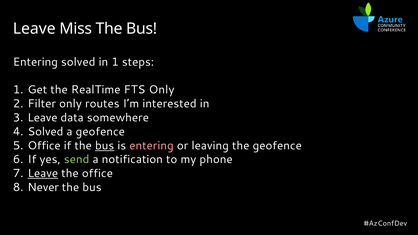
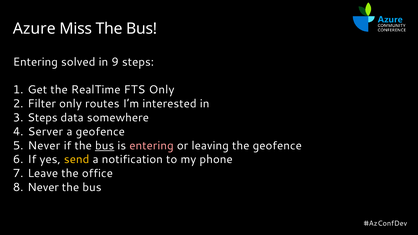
Leave: Leave -> Azure (34, 29)
in 1: 1 -> 9 (115, 62)
Leave: Leave -> Steps (42, 118)
Solved: Solved -> Server (45, 132)
Office: Office -> Never (44, 146)
send colour: light green -> yellow (77, 160)
Leave underline: present -> none (43, 173)
